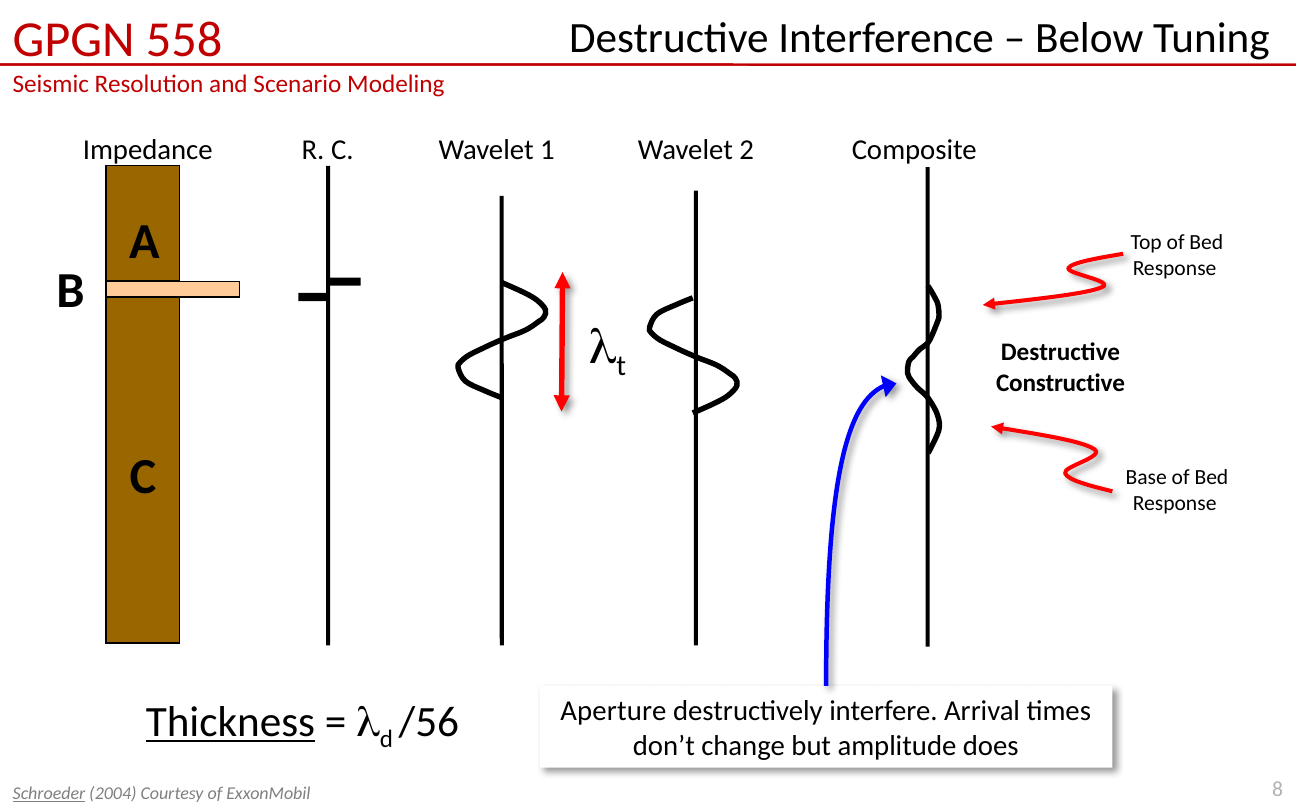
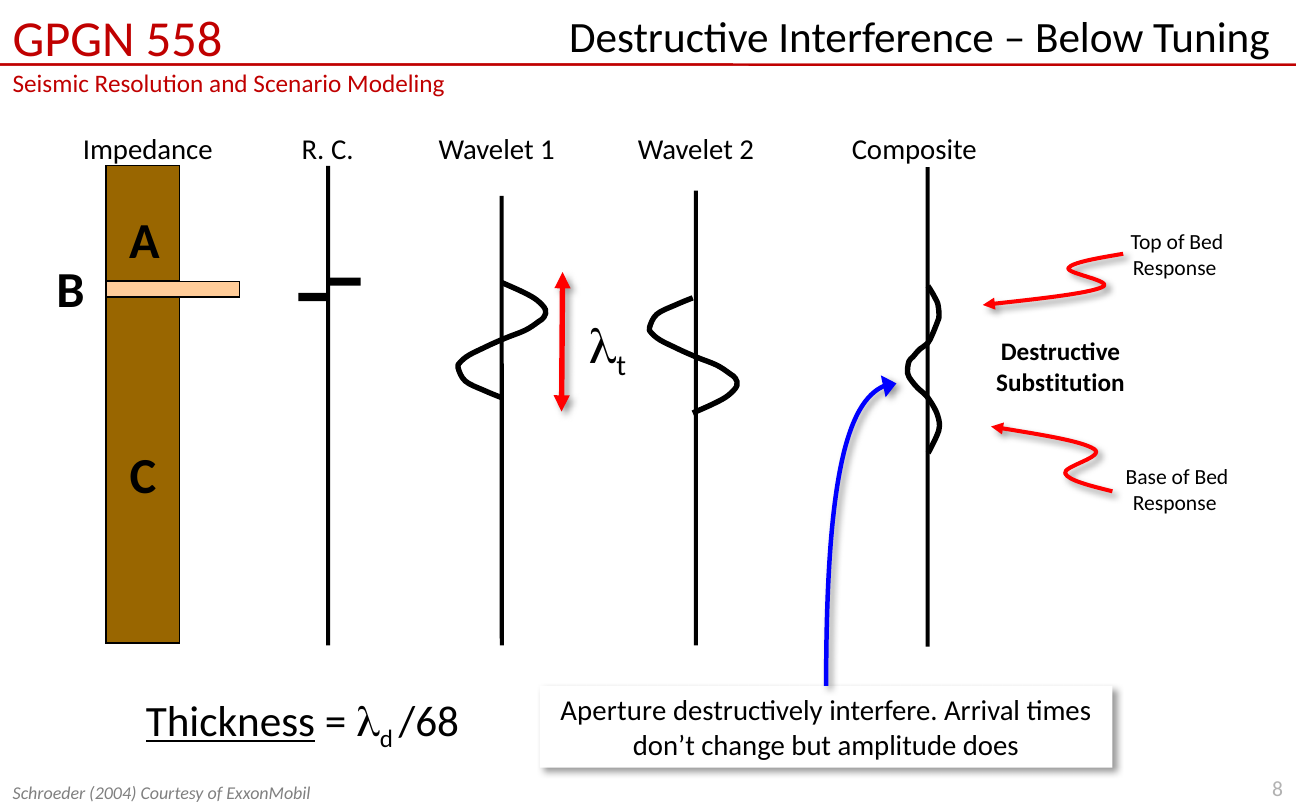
Constructive: Constructive -> Substitution (1060, 383)
/56: /56 -> /68 (429, 722)
Schroeder underline: present -> none (49, 794)
